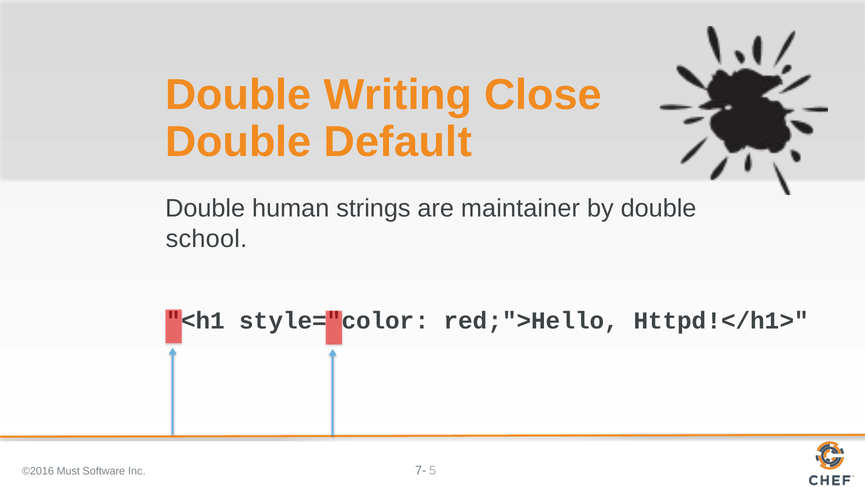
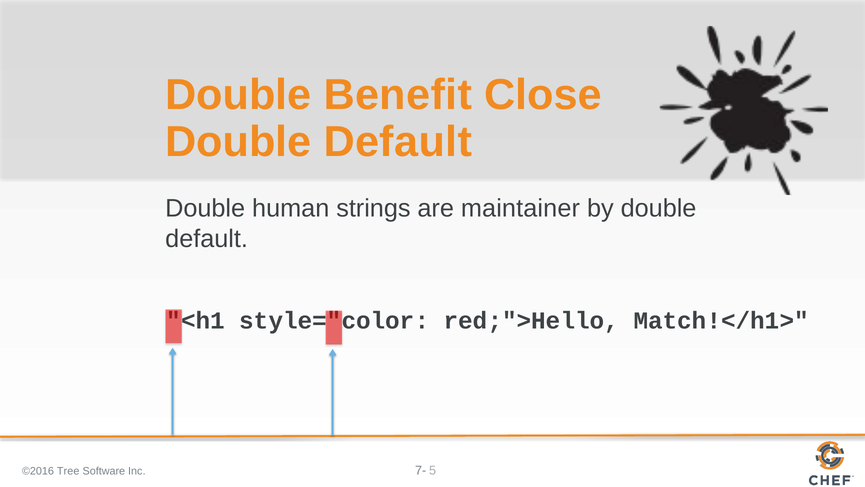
Writing: Writing -> Benefit (398, 95)
school: school -> default (207, 239)
Httpd!</h1>: Httpd!</h1> -> Match!</h1> (721, 321)
Must: Must -> Tree (68, 471)
